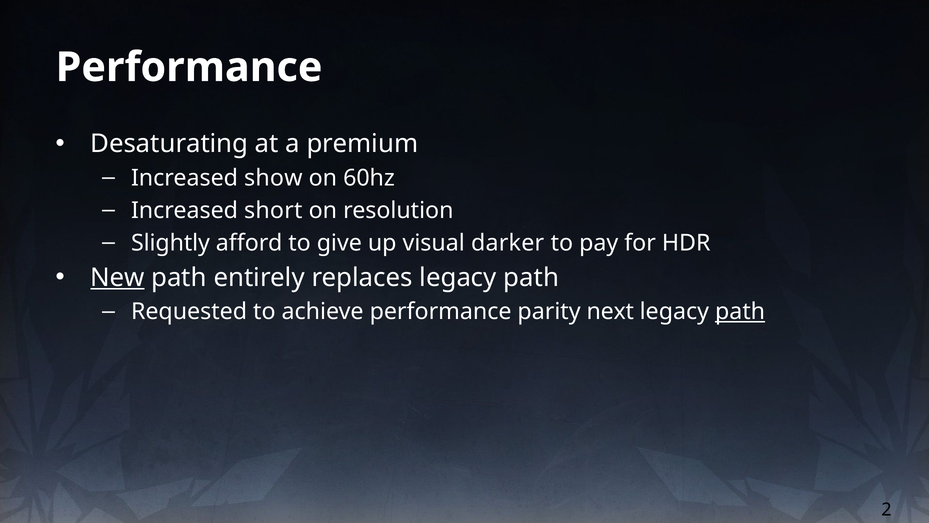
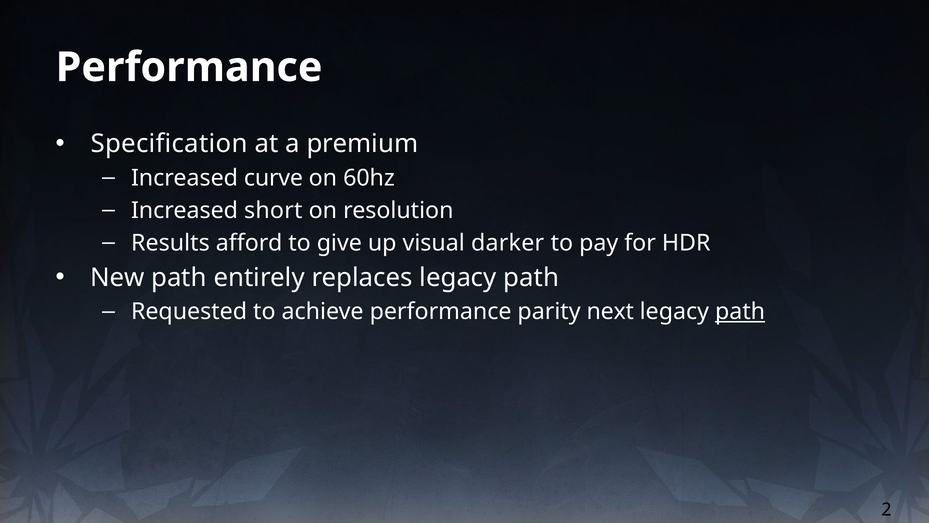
Desaturating: Desaturating -> Specification (169, 144)
show: show -> curve (273, 178)
Slightly: Slightly -> Results (170, 243)
New underline: present -> none (117, 278)
